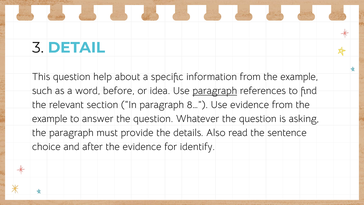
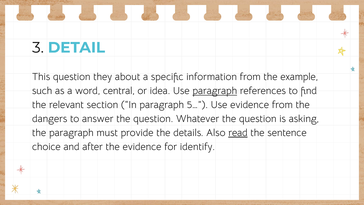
help: help -> they (103, 77)
before: before -> central (119, 91)
8…: 8… -> 5… (197, 105)
example: example -> dangers (50, 119)
read underline: none -> present (238, 133)
